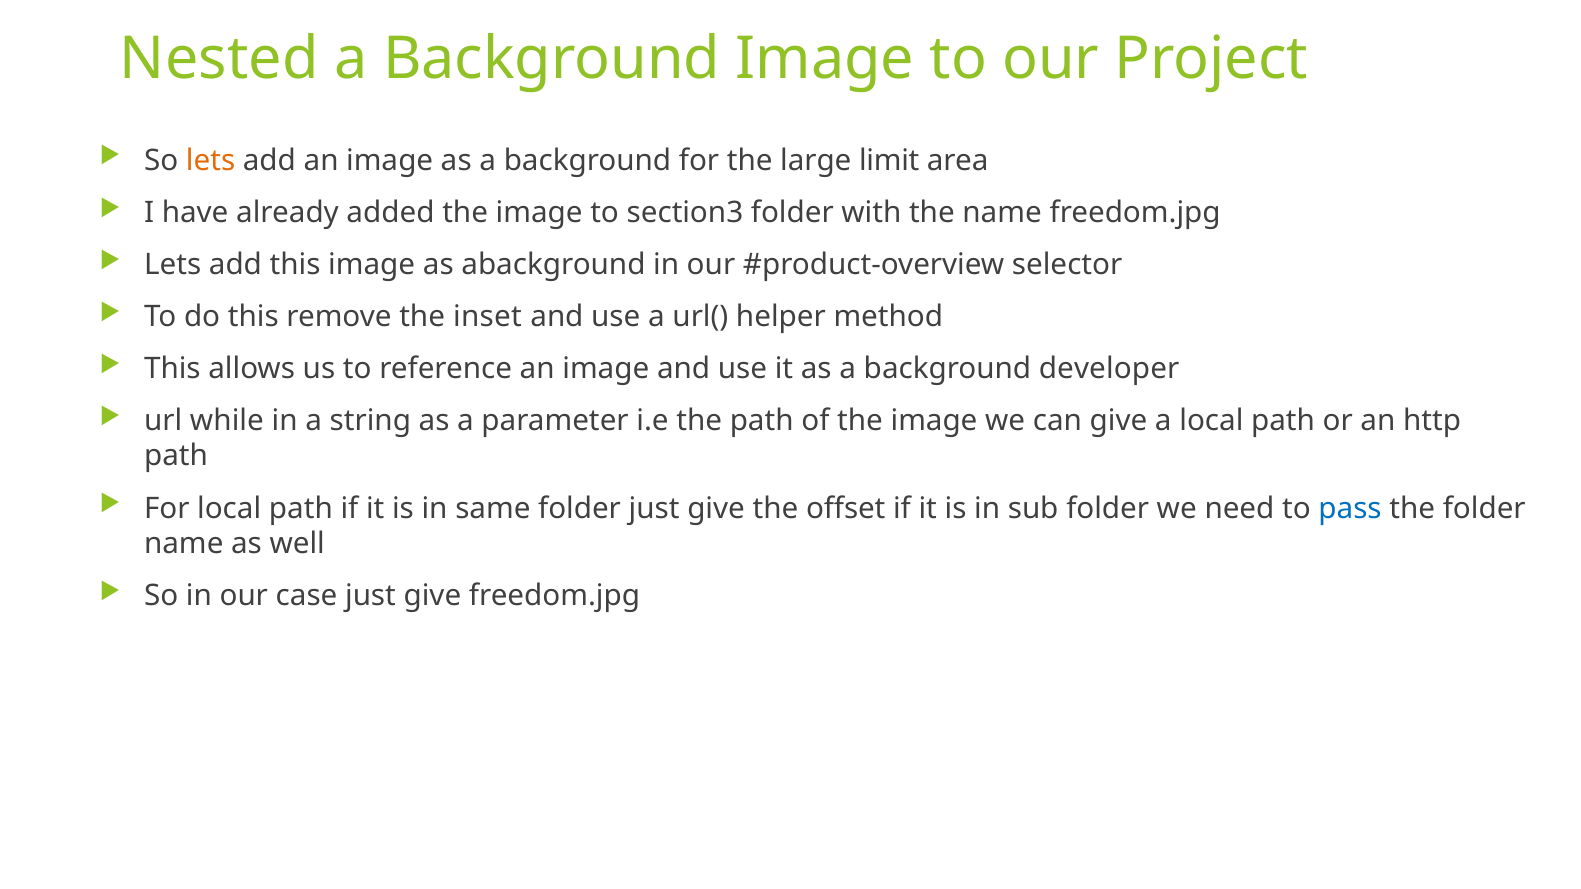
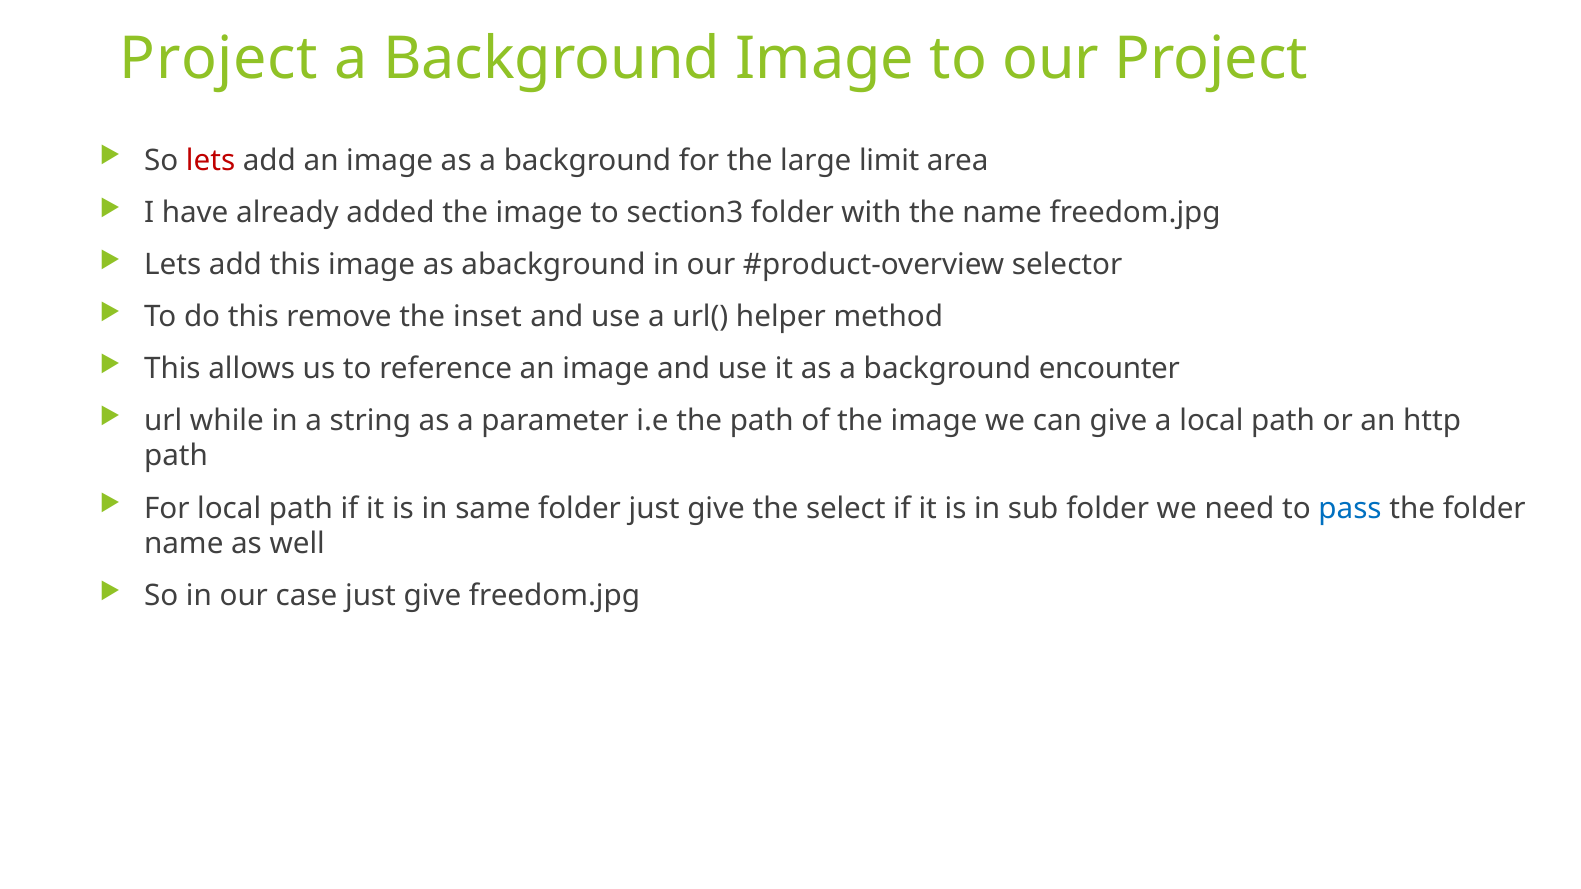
Nested: Nested -> Project (219, 59)
lets colour: orange -> red (211, 161)
developer: developer -> encounter (1109, 369)
offset: offset -> select (846, 508)
